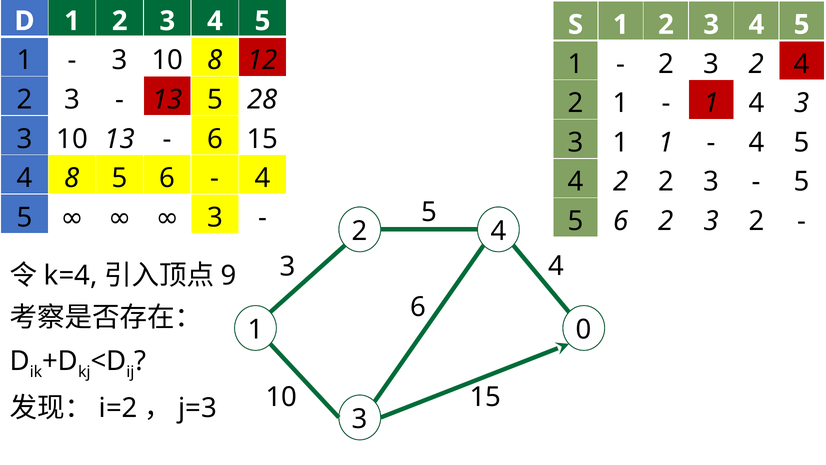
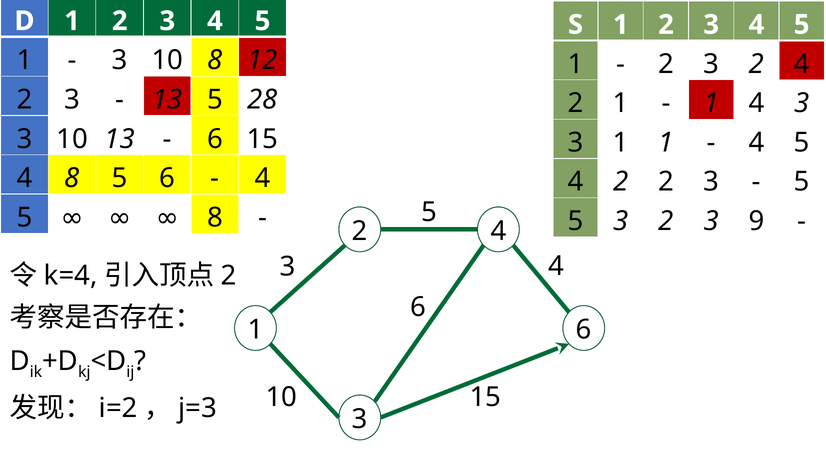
3: 3 -> 8 (215, 217)
6: 6 -> 3 (621, 221)
2: 2 -> 9 (756, 221)
9: 9 -> 2 (229, 275)
1 0: 0 -> 6 (584, 330)
